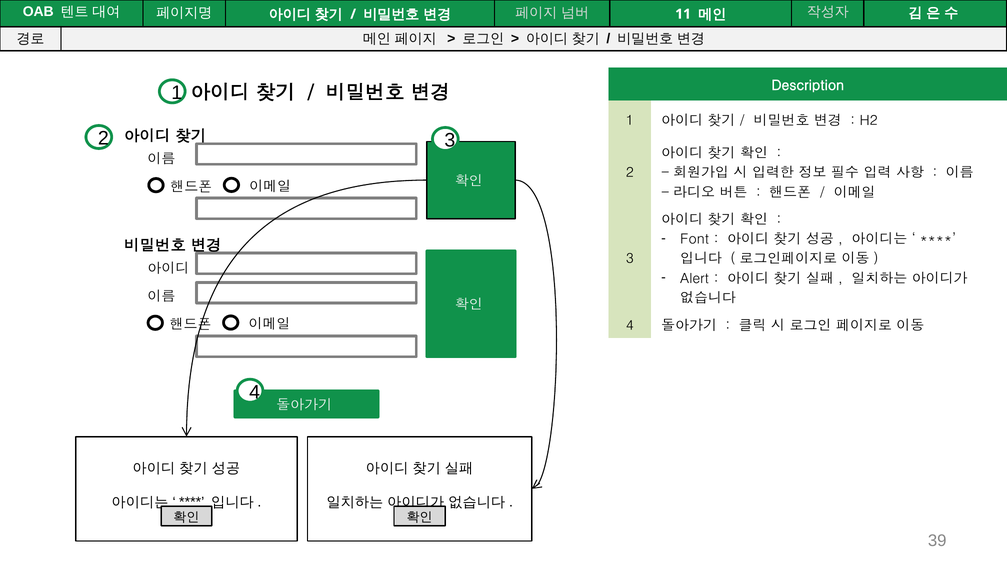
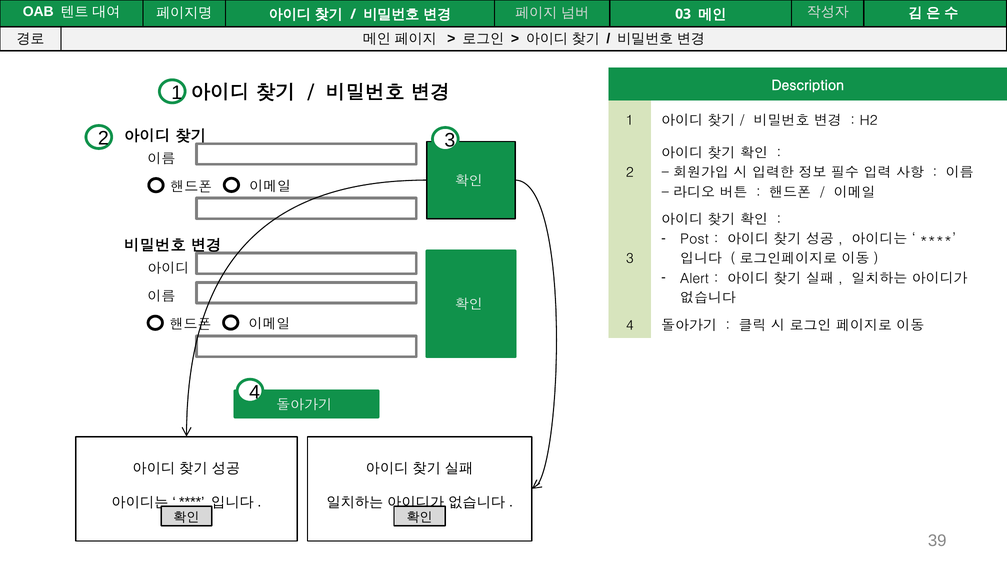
11: 11 -> 03 (683, 14)
Font: Font -> Post (695, 239)
